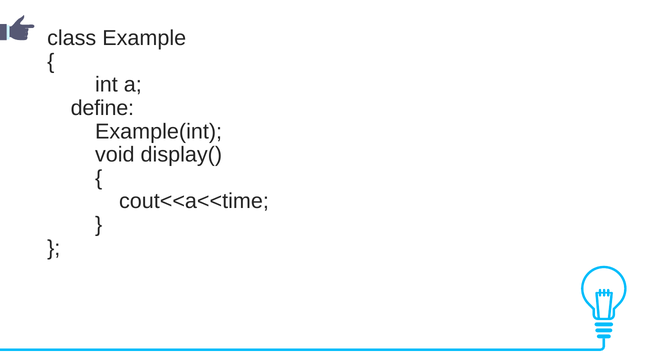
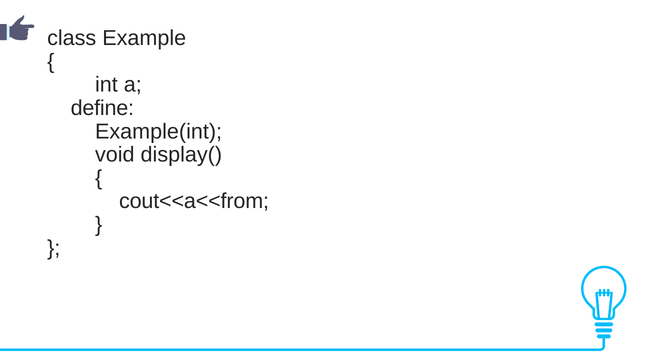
cout<<a<<time: cout<<a<<time -> cout<<a<<from (194, 201)
